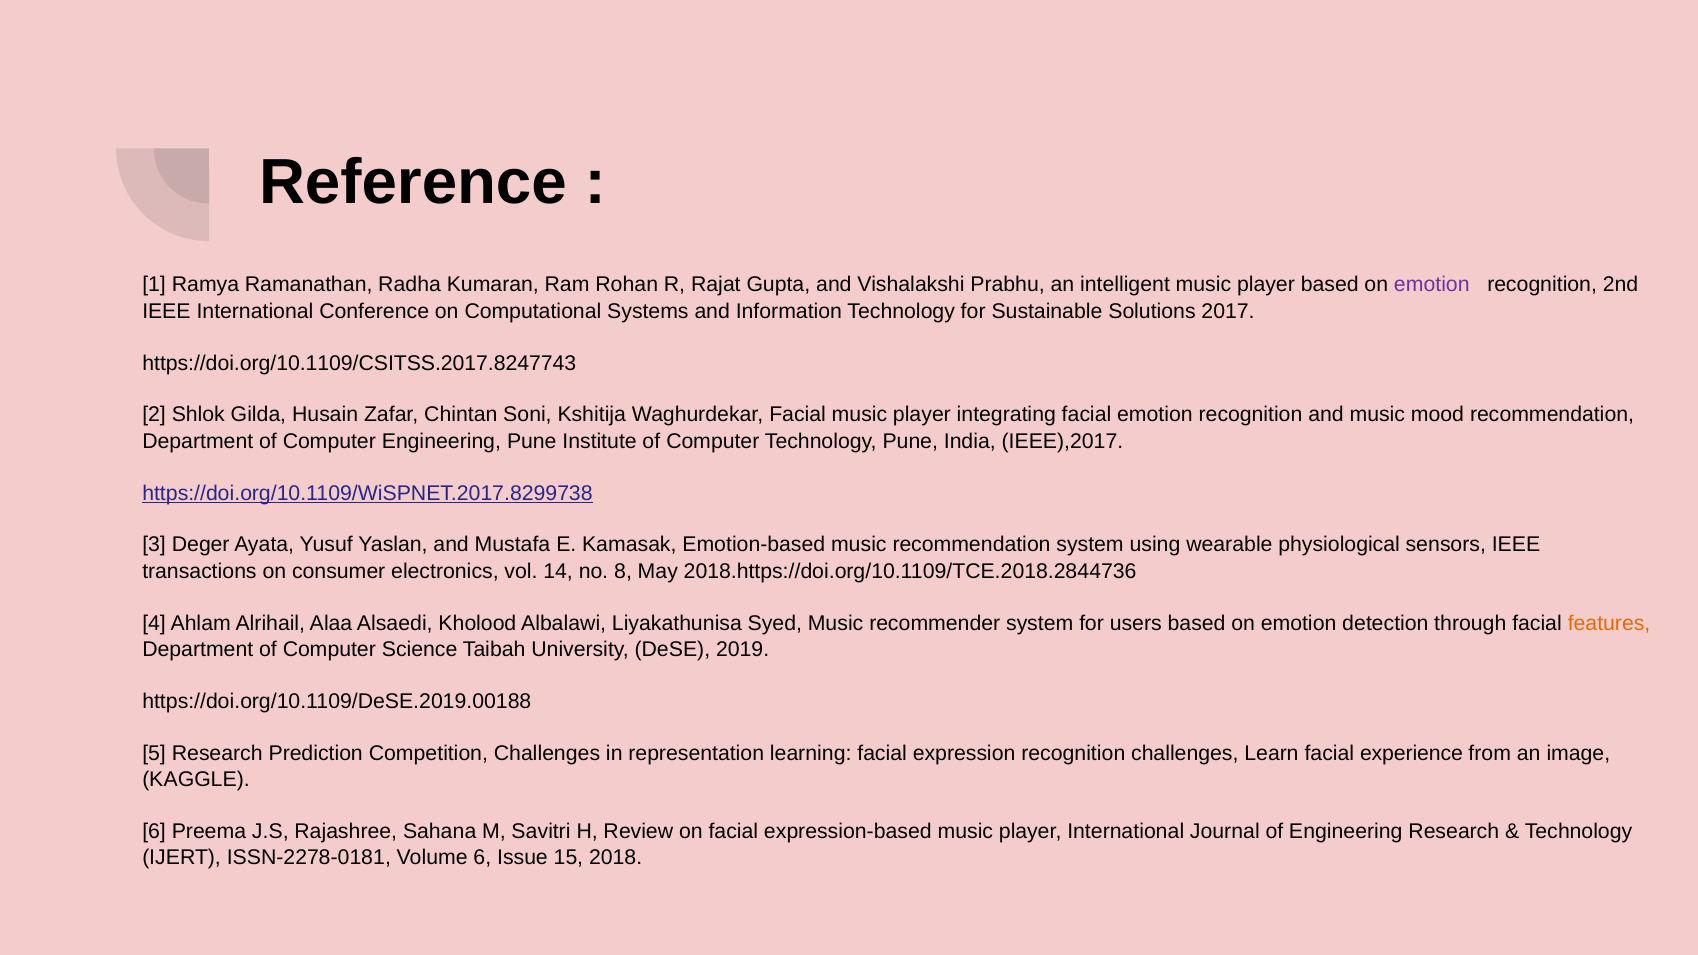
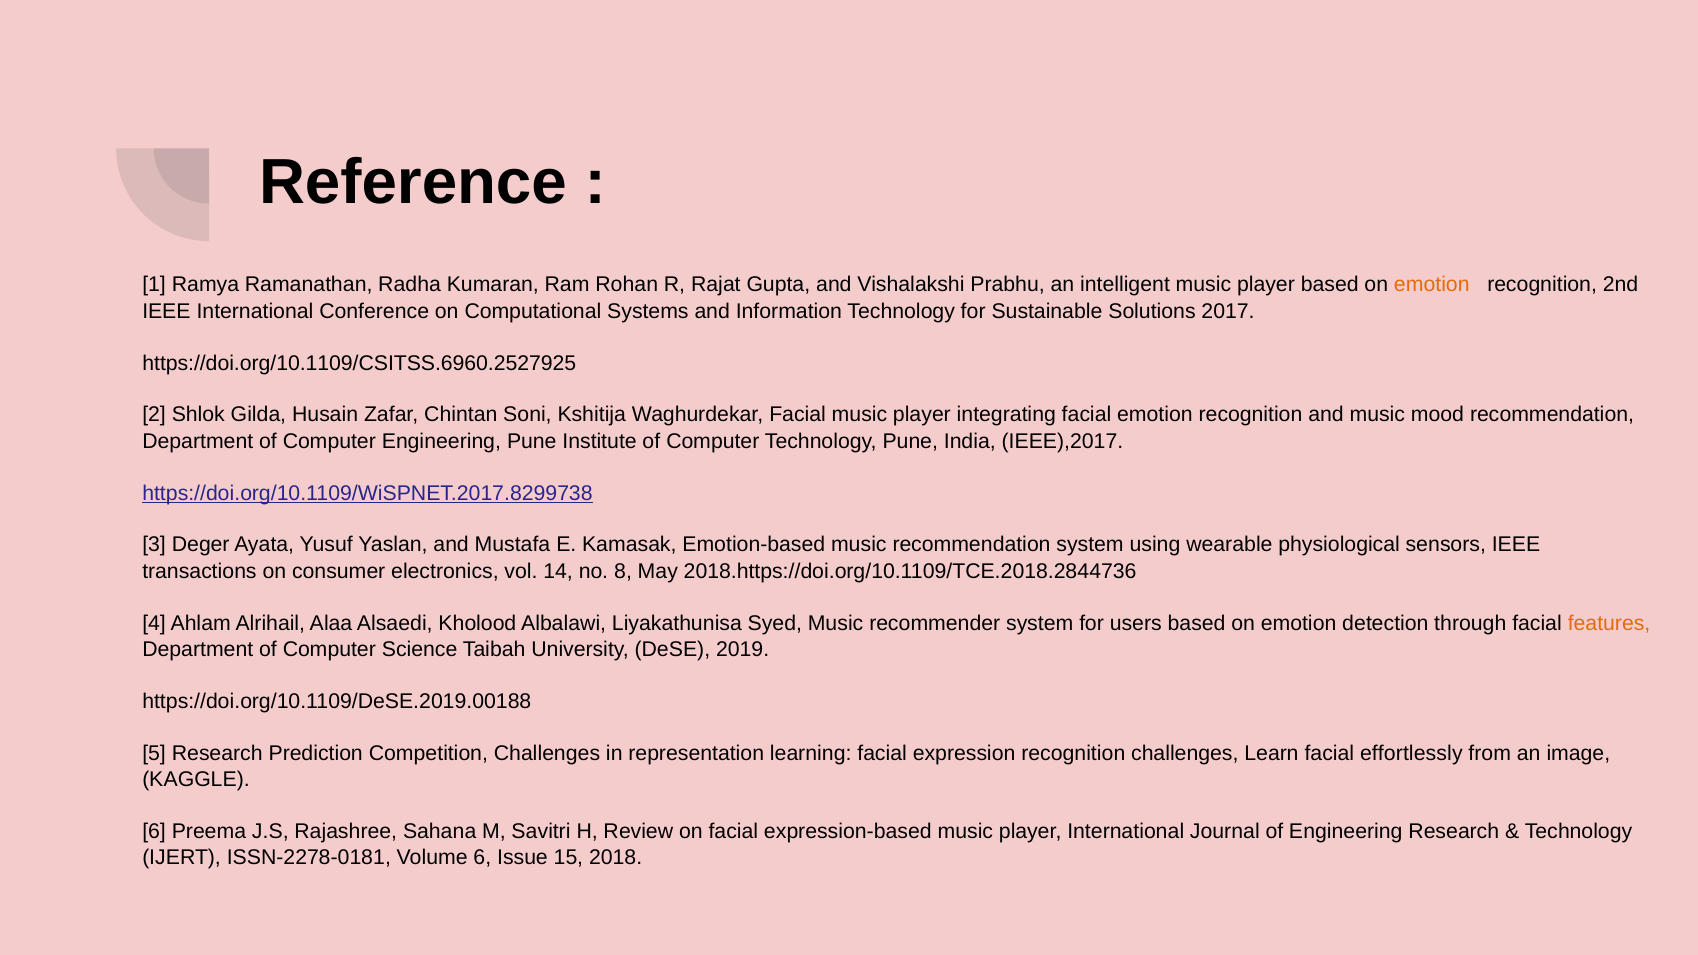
emotion colour: purple -> orange (1432, 285)
https://doi.org/10.1109/CSITSS.2017.8247743: https://doi.org/10.1109/CSITSS.2017.8247743 -> https://doi.org/10.1109/CSITSS.6960.2527925 (359, 363)
experience: experience -> effortlessly (1411, 753)
